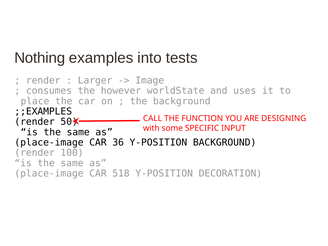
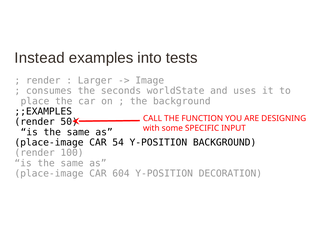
Nothing: Nothing -> Instead (40, 58)
however: however -> seconds (121, 91)
36: 36 -> 54 (118, 142)
518: 518 -> 604 (121, 173)
